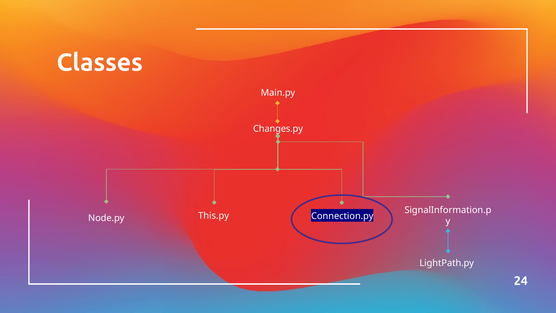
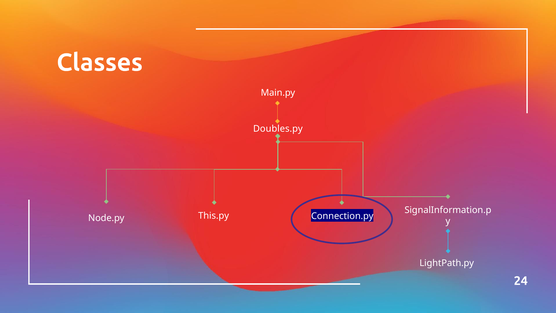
Changes.py: Changes.py -> Doubles.py (278, 129)
